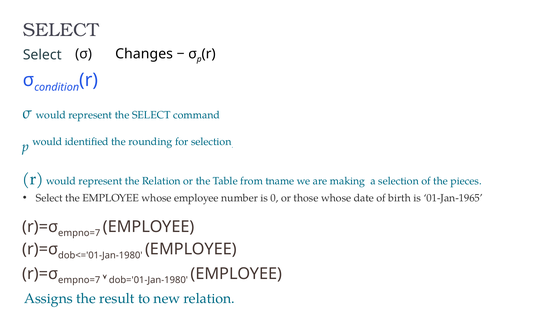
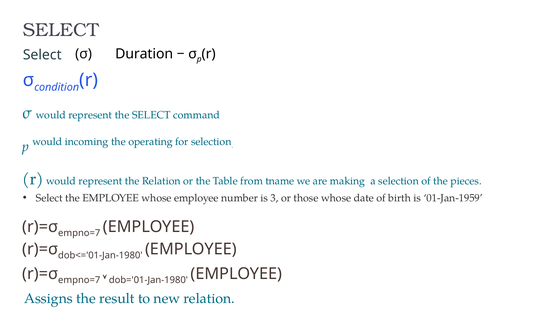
Changes: Changes -> Duration (144, 54)
identified: identified -> incoming (87, 142)
rounding: rounding -> operating (150, 142)
0: 0 -> 3 (275, 198)
01-Jan-1965: 01-Jan-1965 -> 01-Jan-1959 (453, 198)
